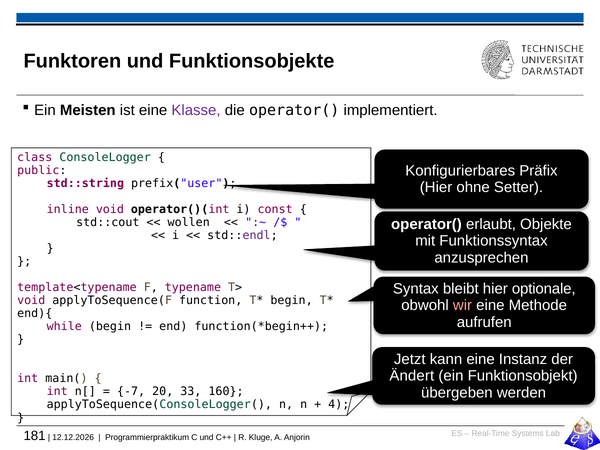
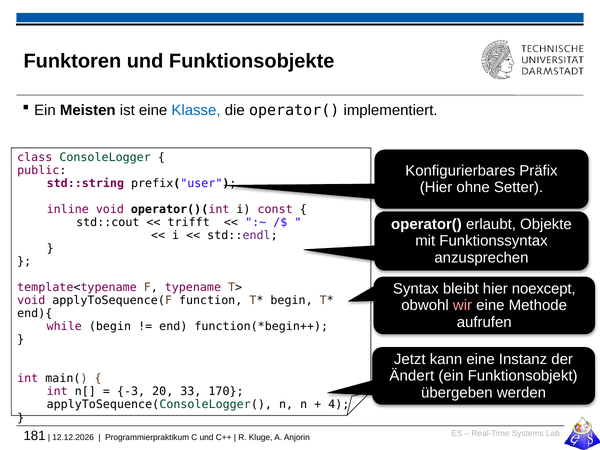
Klasse colour: purple -> blue (196, 110)
wollen: wollen -> trifft (189, 222)
optionale: optionale -> noexcept (544, 289)
-7: -7 -> -3 (131, 392)
160: 160 -> 170 (226, 392)
